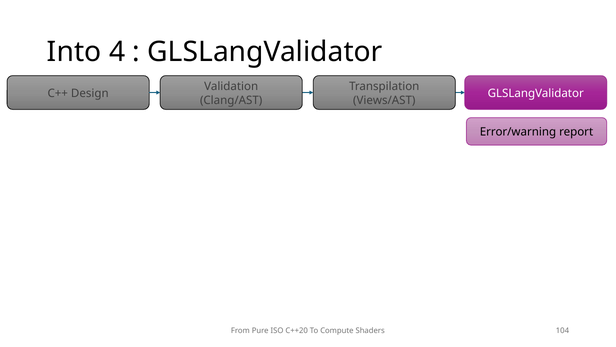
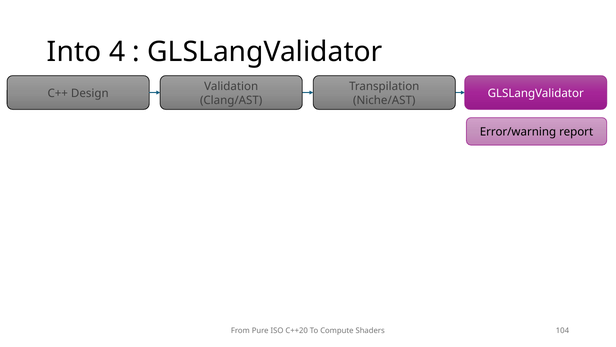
Views/AST: Views/AST -> Niche/AST (384, 100)
